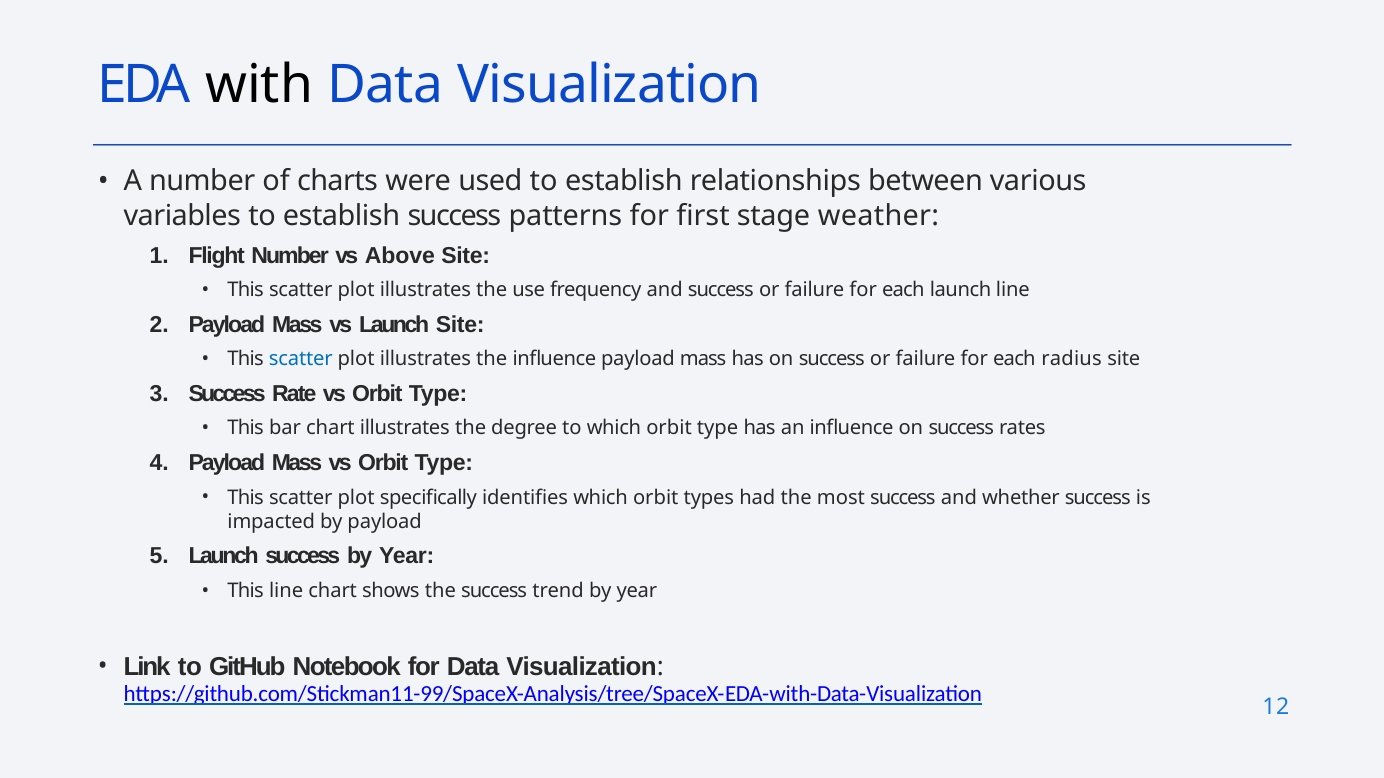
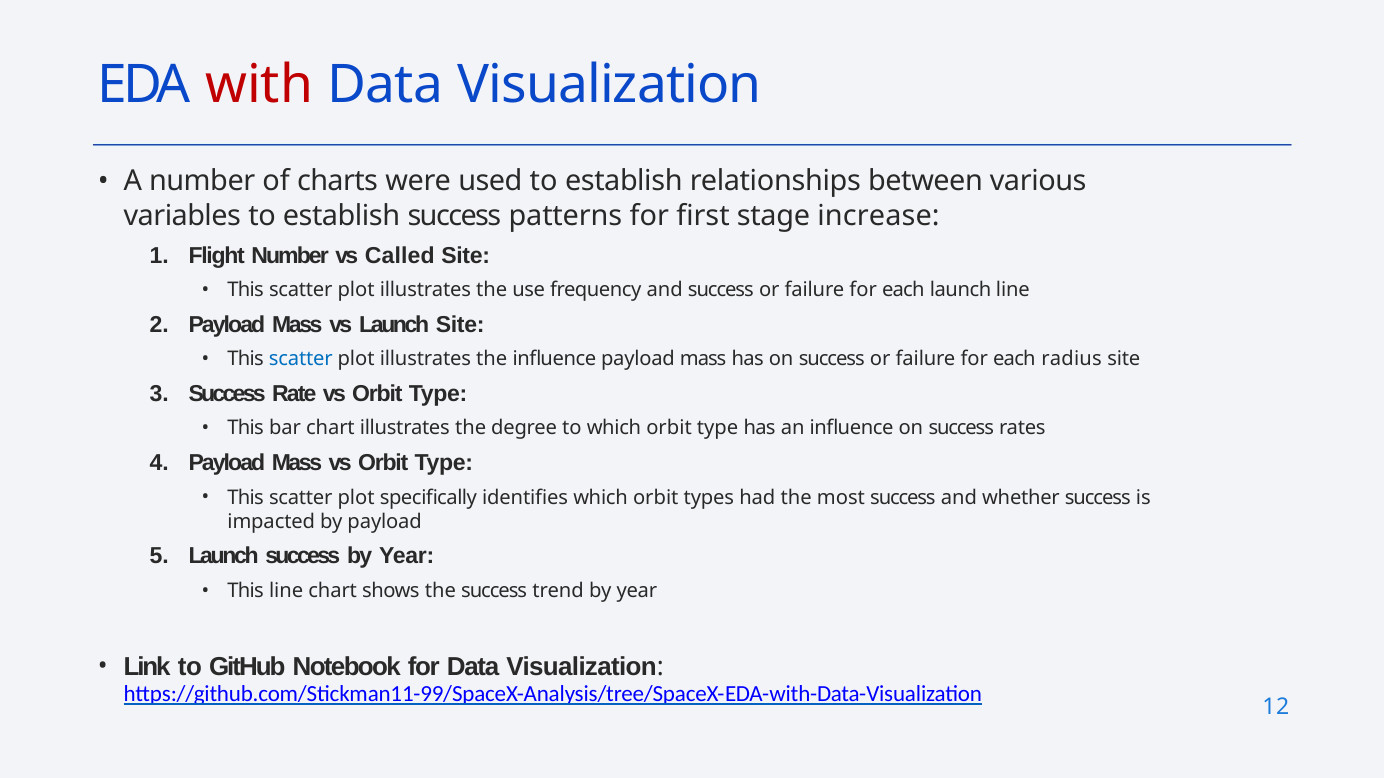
with colour: black -> red (259, 85)
weather: weather -> increase (879, 216)
Above: Above -> Called (400, 256)
